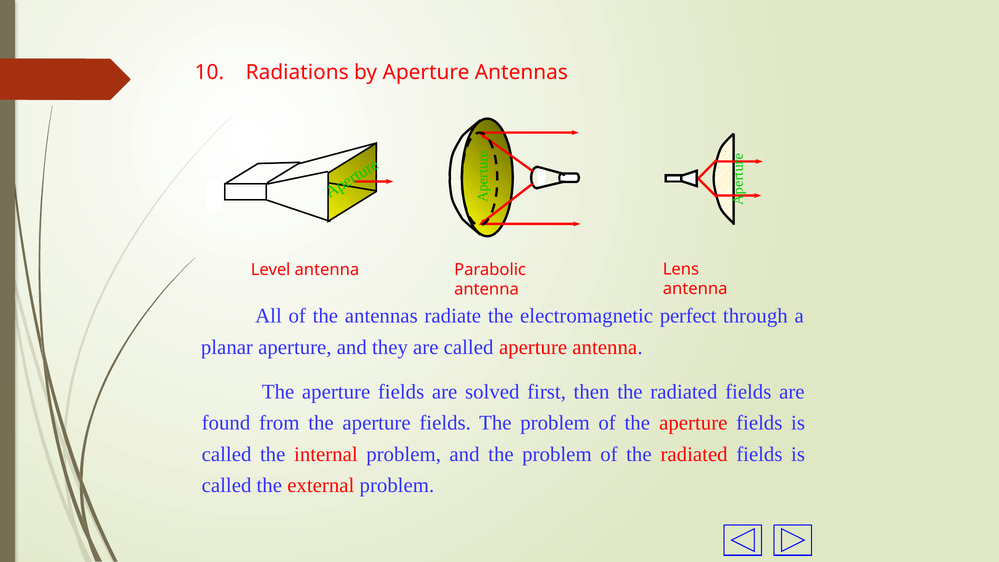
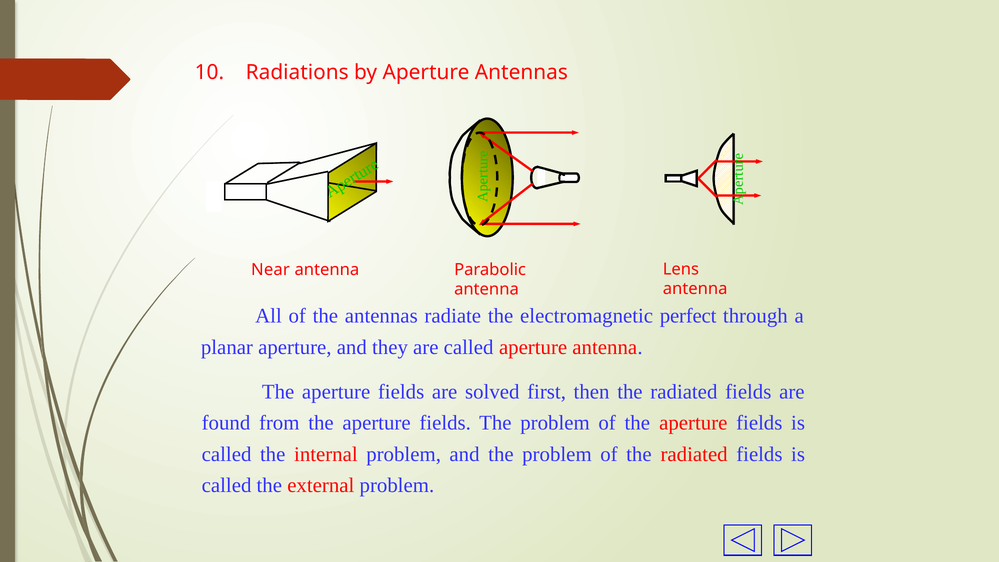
Level: Level -> Near (270, 270)
